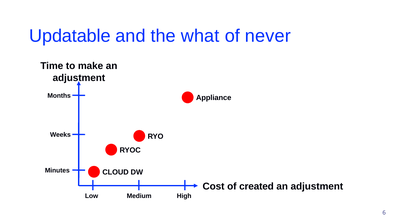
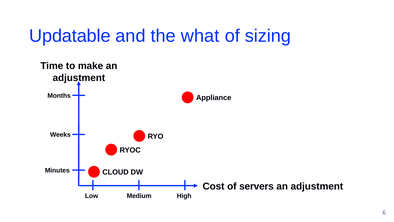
never: never -> sizing (268, 36)
created: created -> servers (256, 186)
